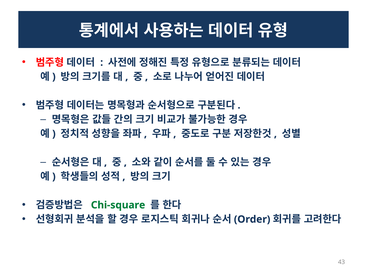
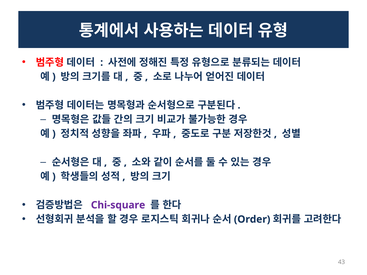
Chi-square colour: green -> purple (118, 205)
